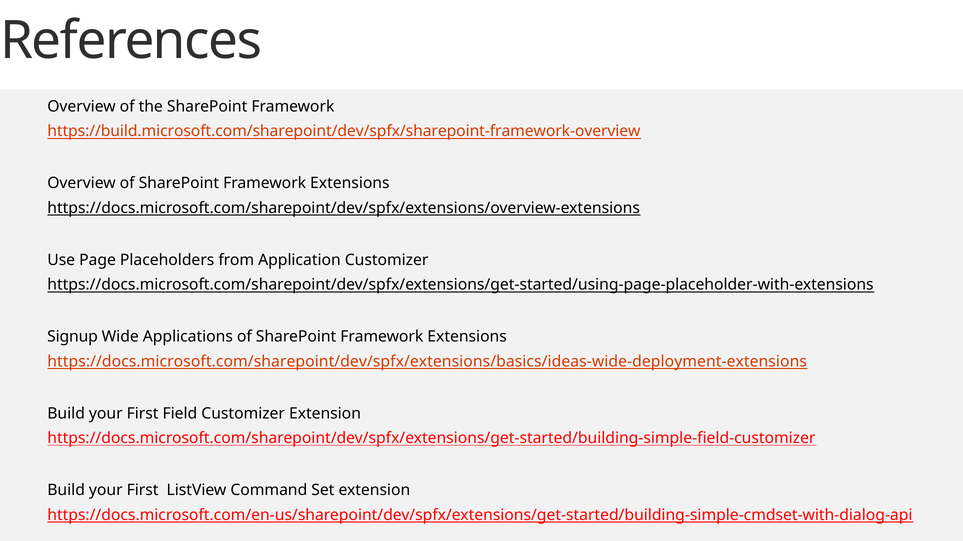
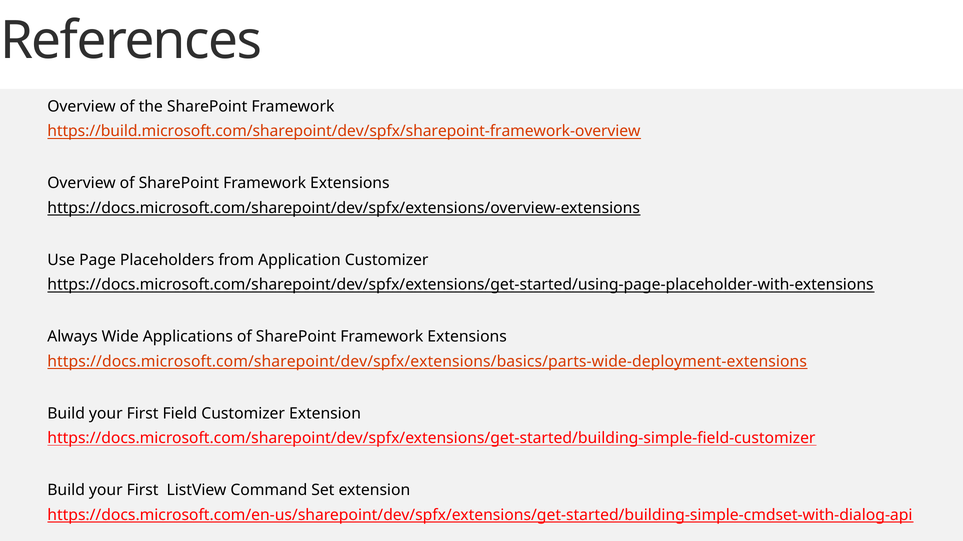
Signup: Signup -> Always (73, 337)
https://docs.microsoft.com/sharepoint/dev/spfx/extensions/basics/ideas-wide-deployment-extensions: https://docs.microsoft.com/sharepoint/dev/spfx/extensions/basics/ideas-wide-deployment-extensions -> https://docs.microsoft.com/sharepoint/dev/spfx/extensions/basics/parts-wide-deployment-extensions (427, 362)
